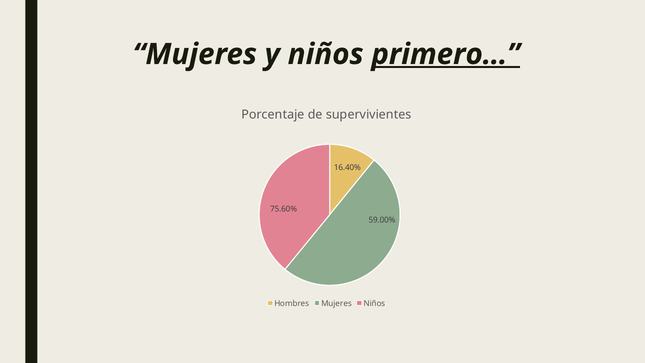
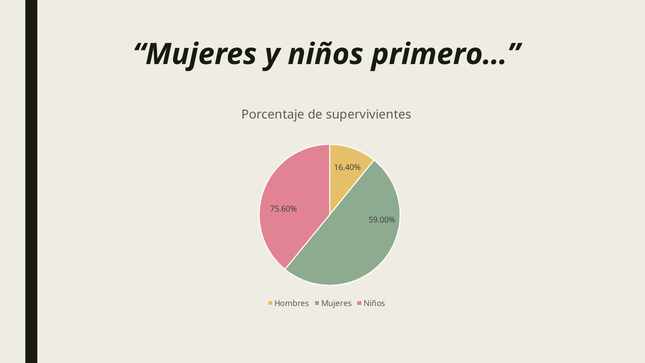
primero… underline: present -> none (446, 54)
